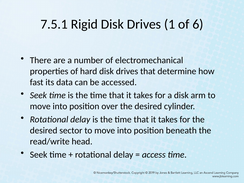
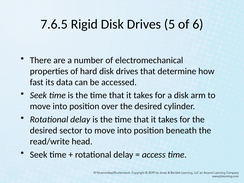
7.5.1: 7.5.1 -> 7.6.5 (54, 24)
1: 1 -> 5 (170, 24)
